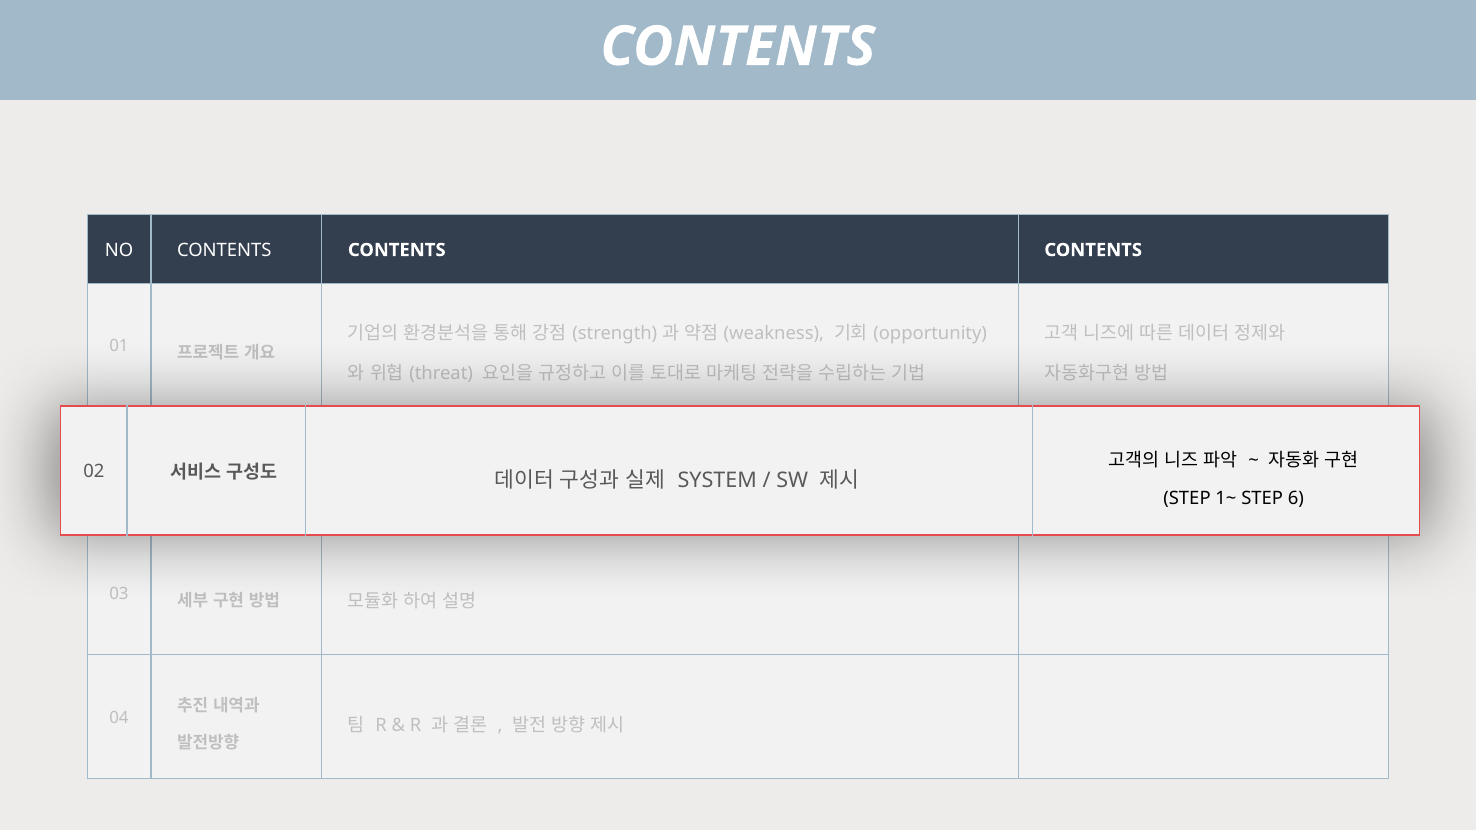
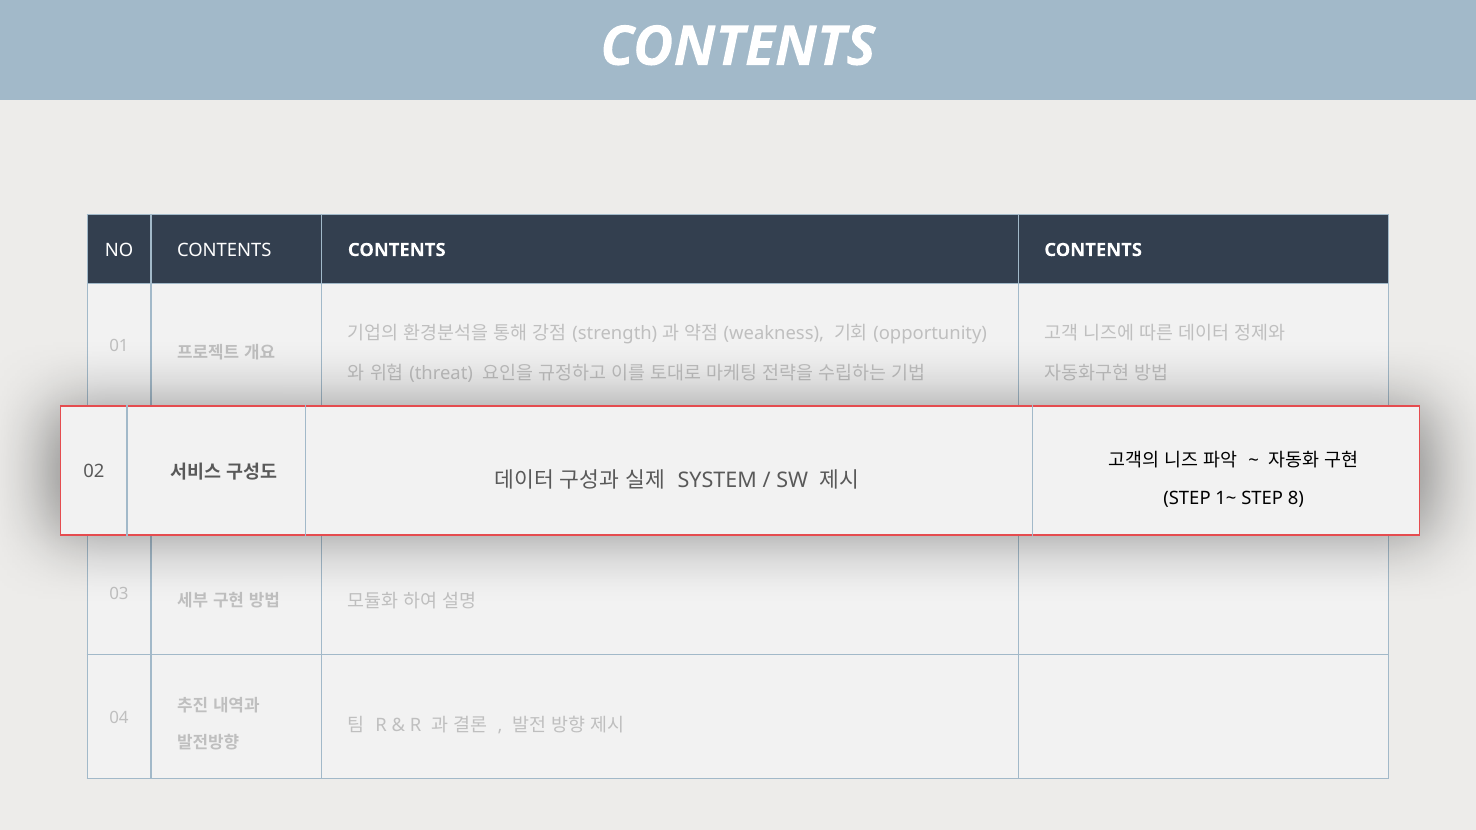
6: 6 -> 8 (1296, 498)
